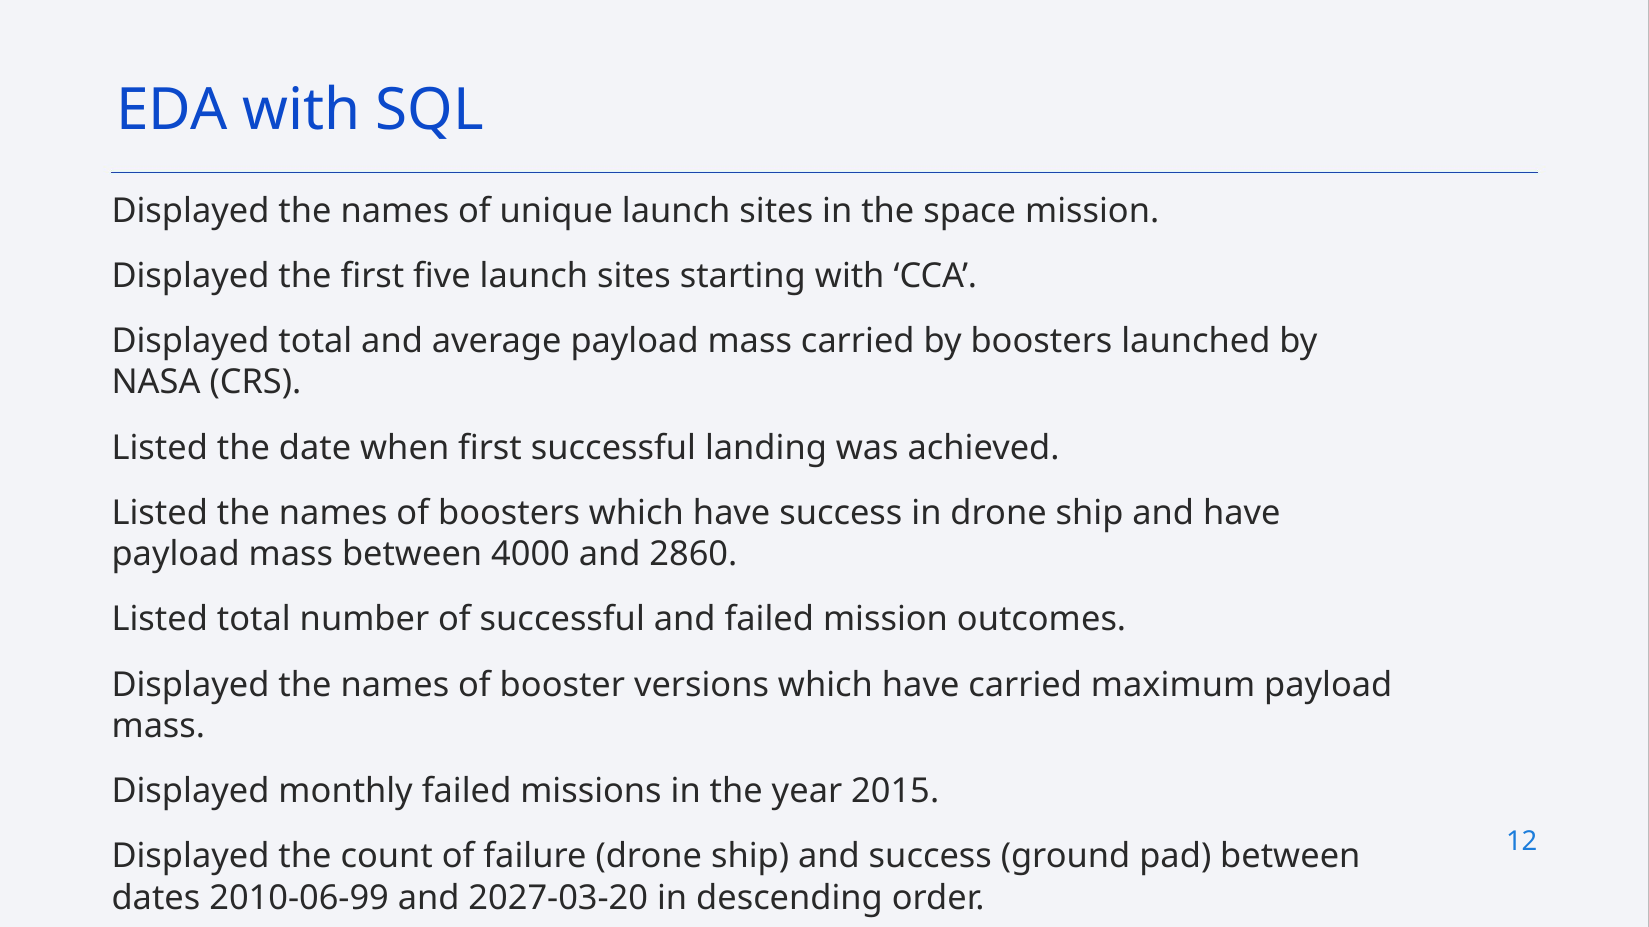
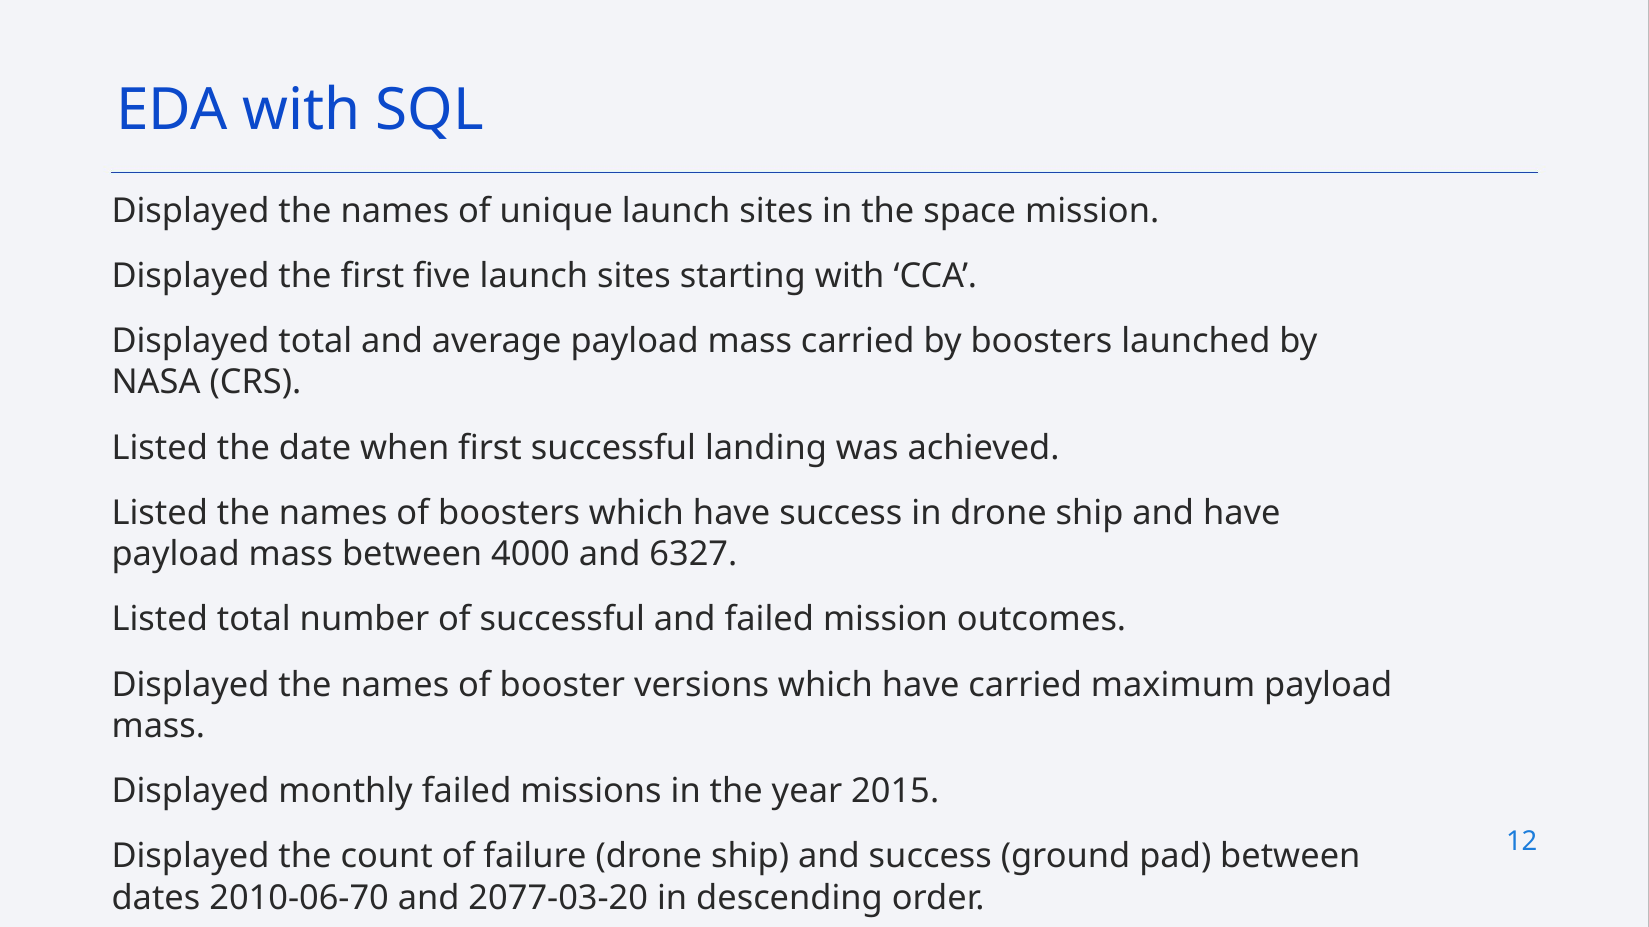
2860: 2860 -> 6327 (693, 555)
2010-06-99: 2010-06-99 -> 2010-06-70 (299, 898)
2027-03-20: 2027-03-20 -> 2077-03-20 (558, 898)
